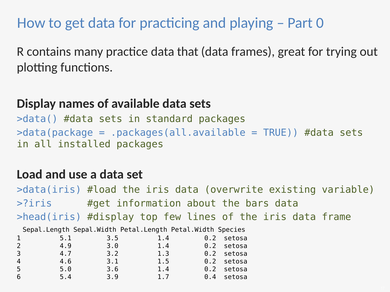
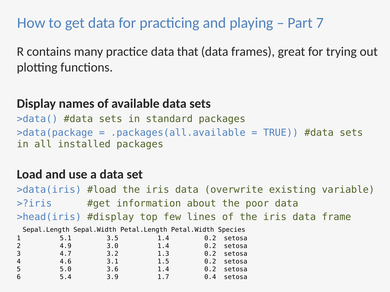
0: 0 -> 7 (320, 23)
bars: bars -> poor (257, 204)
